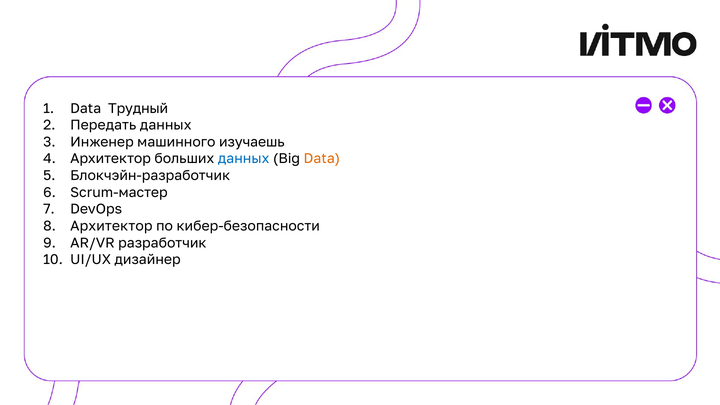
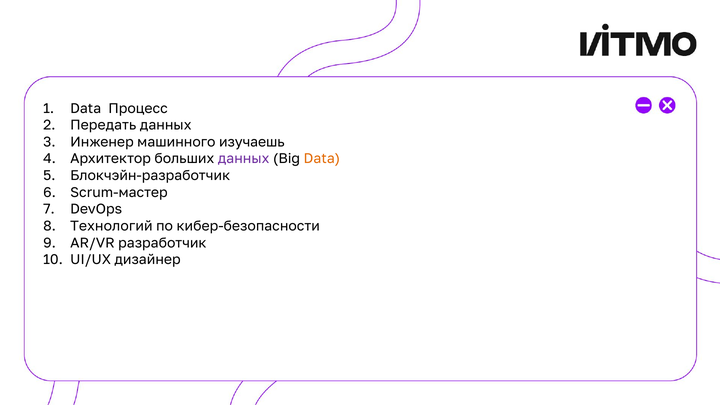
Трудный: Трудный -> Процесс (138, 108)
данных colour: blue -> purple (244, 159)
Архитектор: Архитектор -> Технологий (111, 226)
